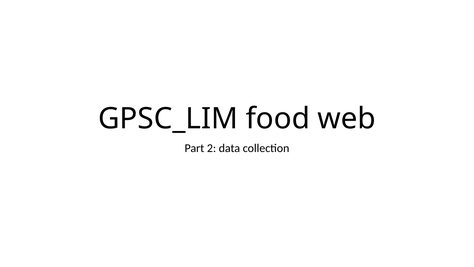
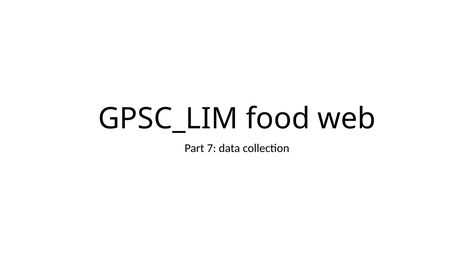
2: 2 -> 7 (212, 148)
